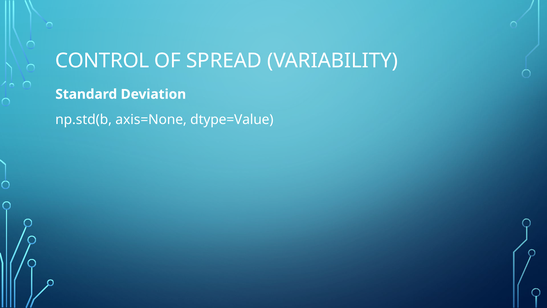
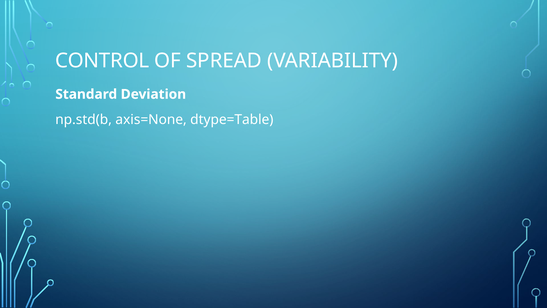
dtype=Value: dtype=Value -> dtype=Table (232, 120)
